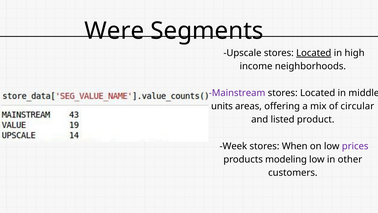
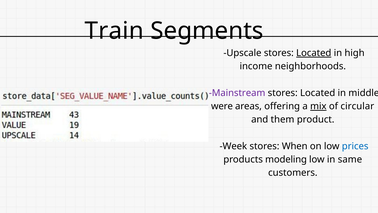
Were: Were -> Train (114, 31)
units: units -> were (222, 106)
mix underline: none -> present (318, 106)
listed: listed -> them (283, 119)
prices colour: purple -> blue (355, 146)
other: other -> same (350, 159)
